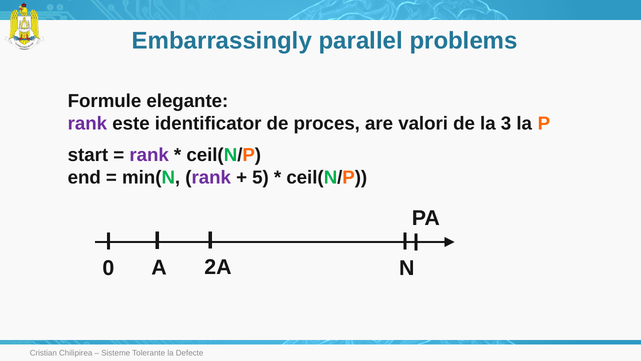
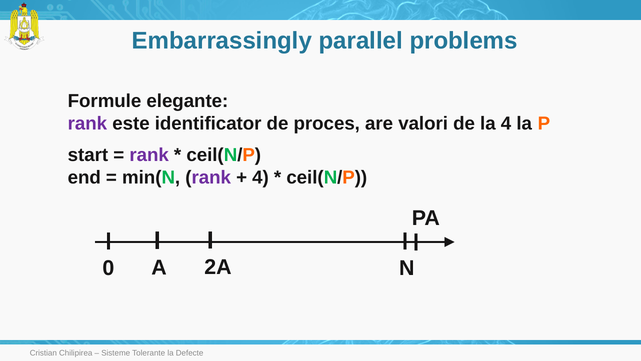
la 3: 3 -> 4 (506, 124)
5: 5 -> 4 (260, 177)
